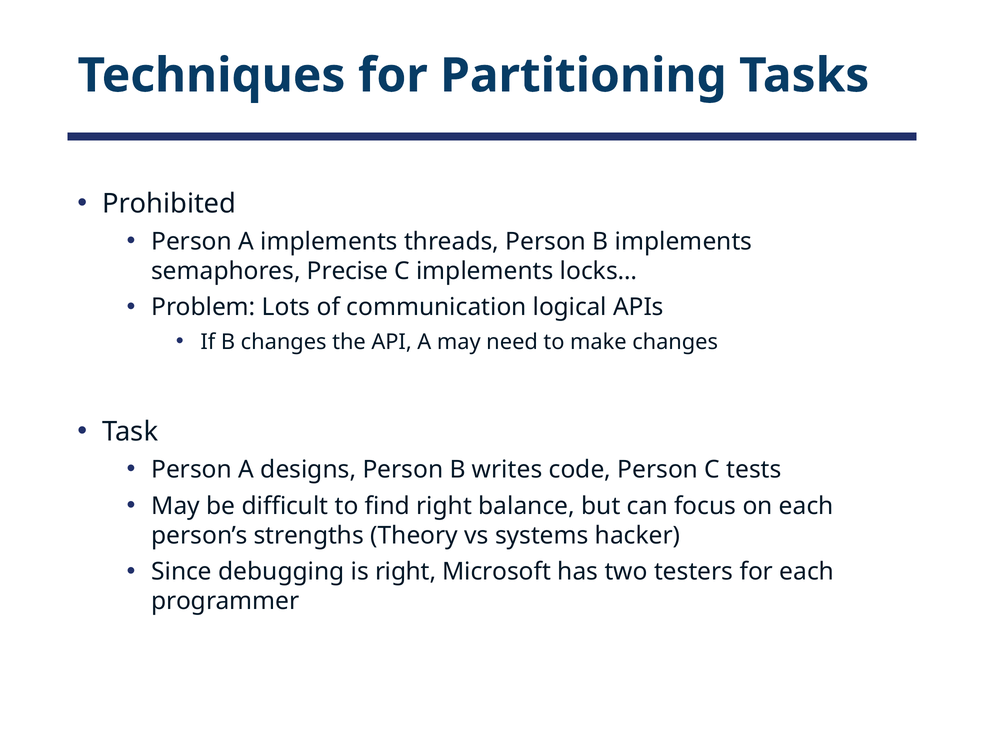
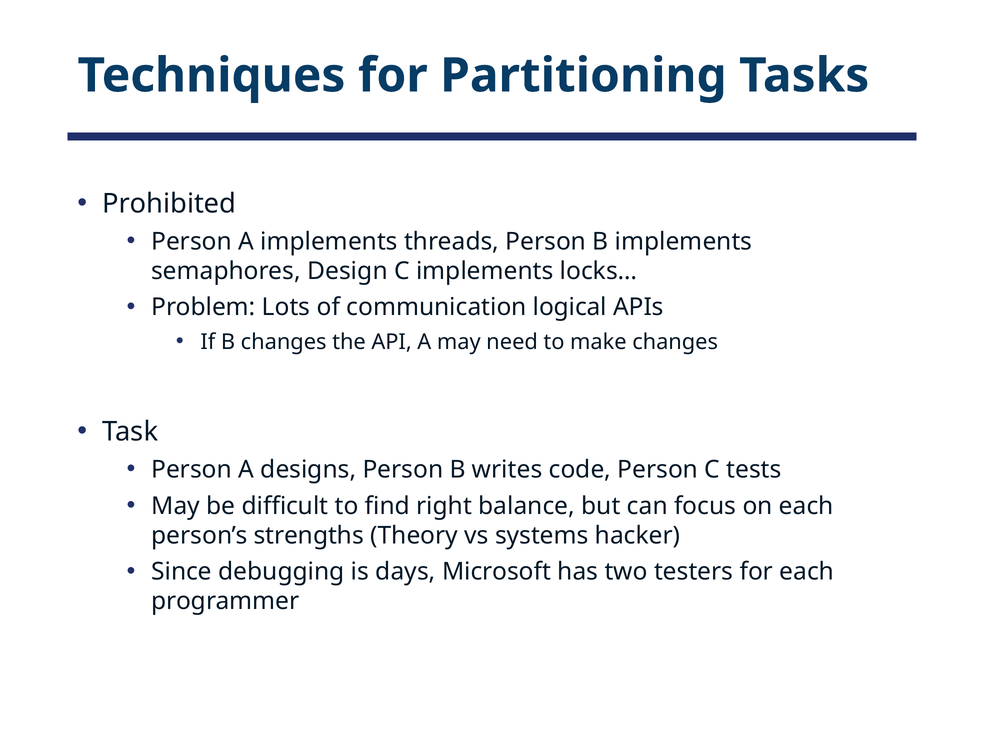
Precise: Precise -> Design (347, 271)
is right: right -> days (405, 572)
